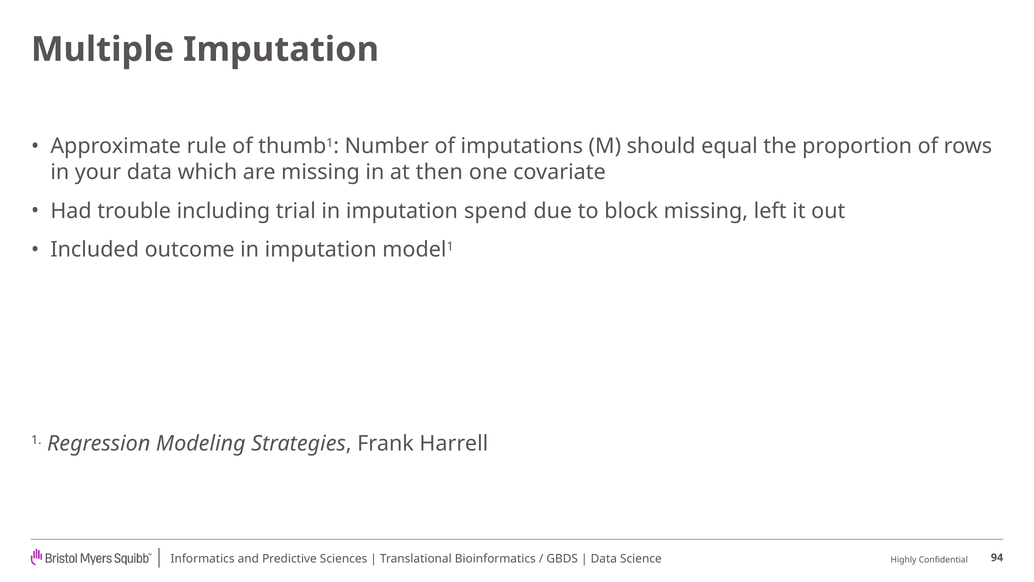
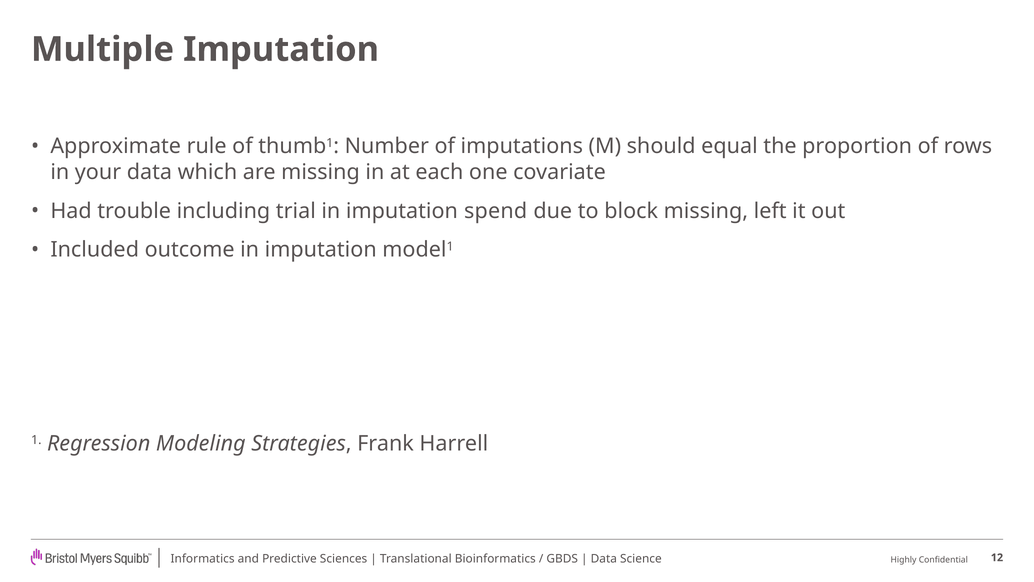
then: then -> each (439, 172)
94: 94 -> 12 (997, 557)
